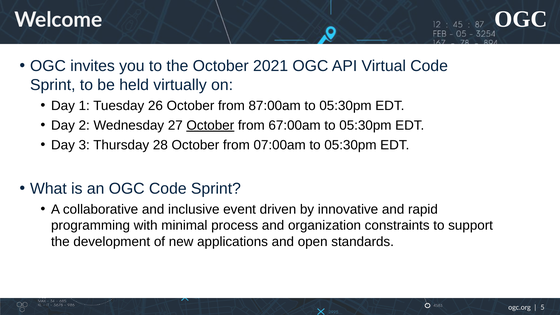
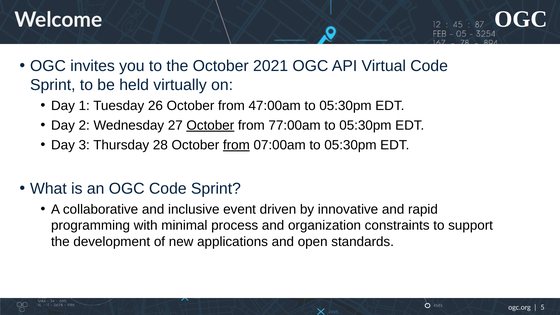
87:00am: 87:00am -> 47:00am (275, 106)
67:00am: 67:00am -> 77:00am (295, 125)
from underline: none -> present (236, 145)
